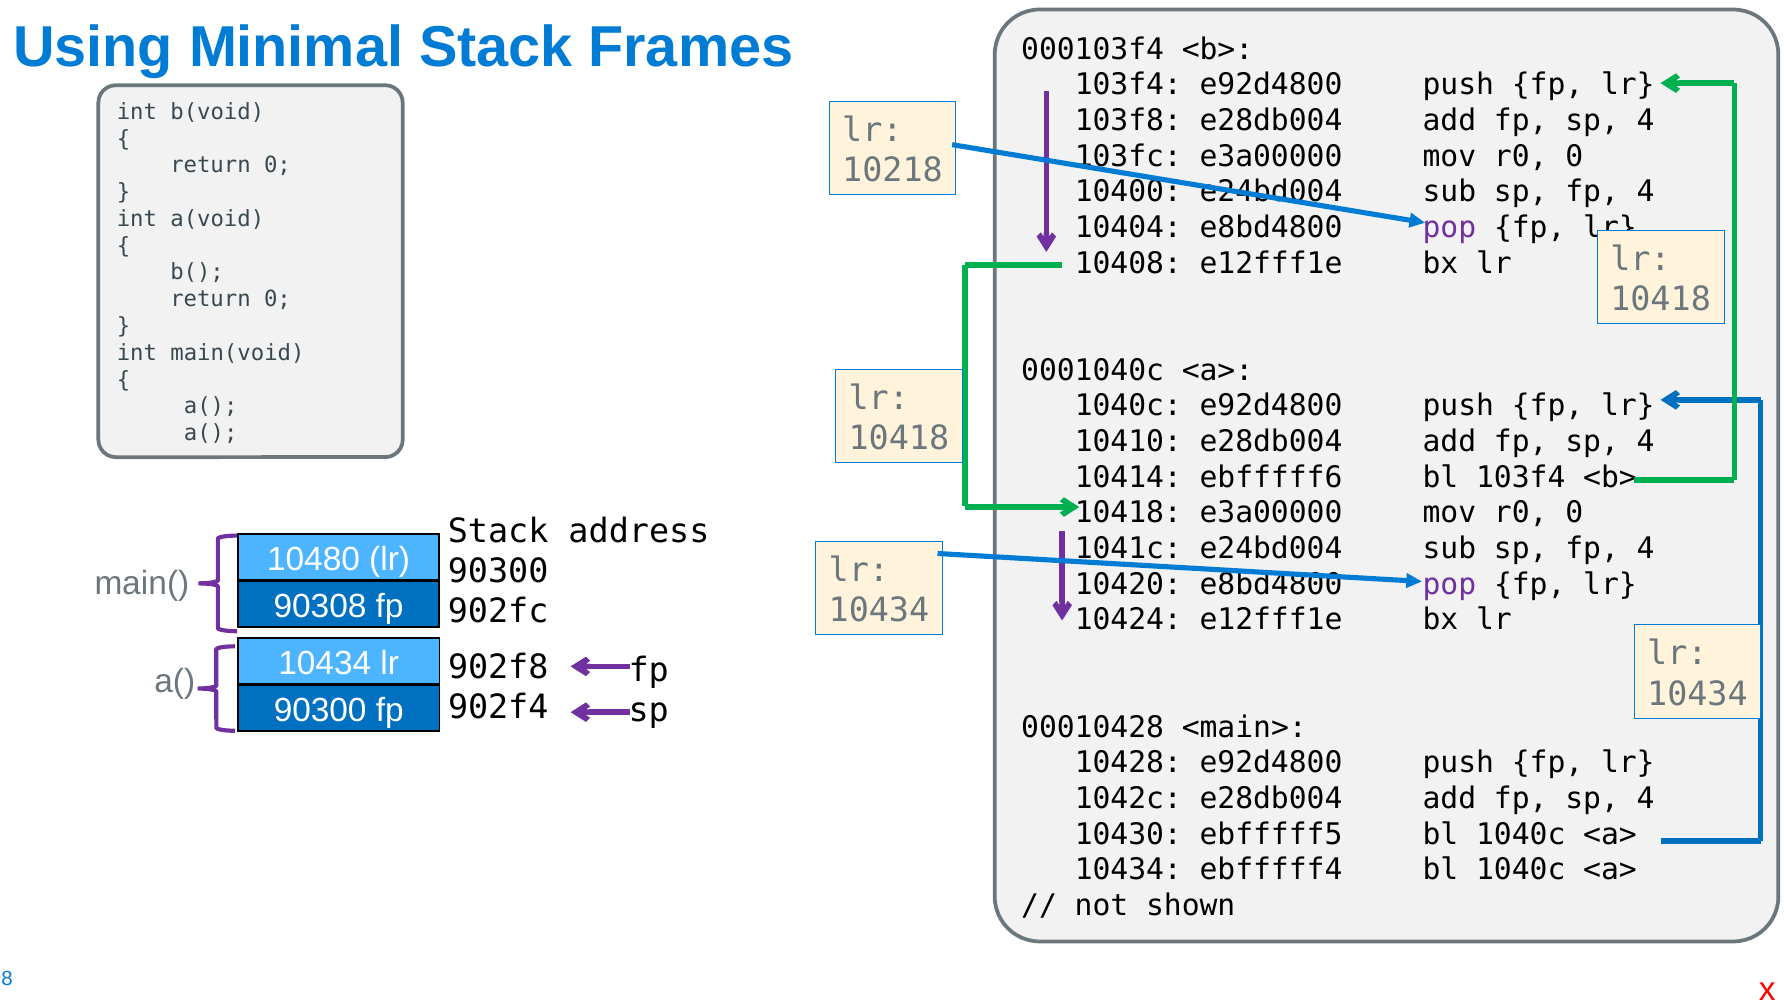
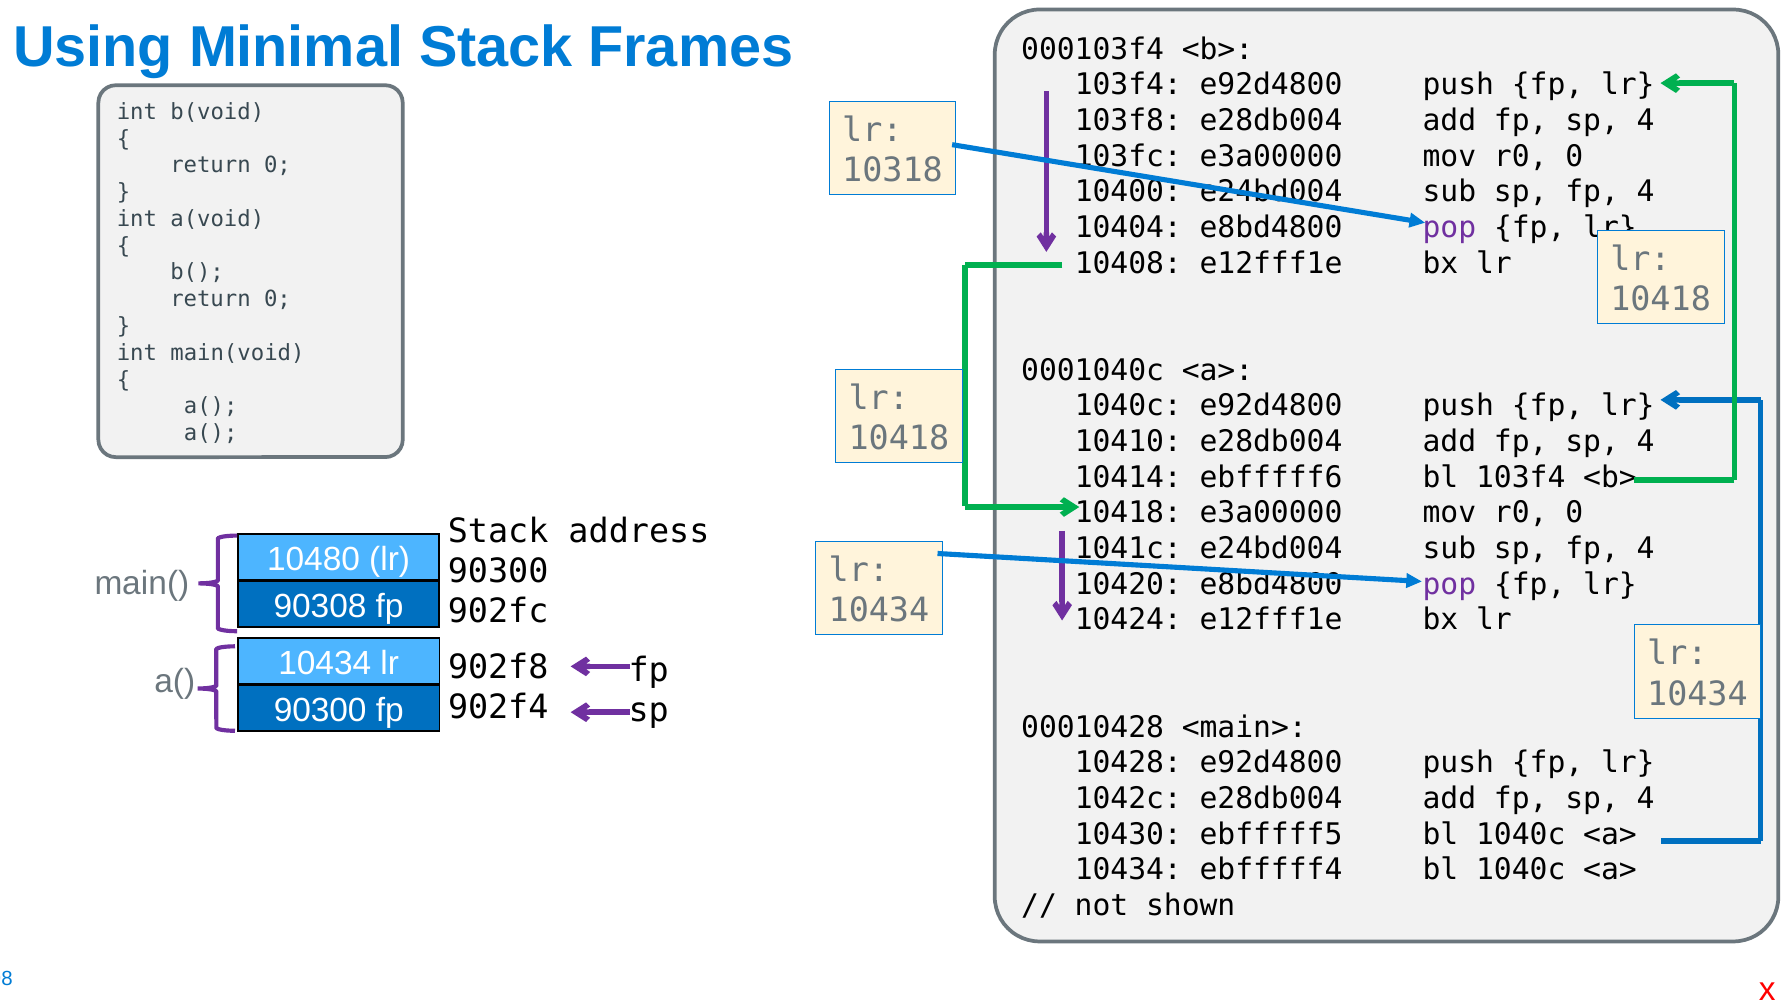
10218: 10218 -> 10318 (893, 171)
